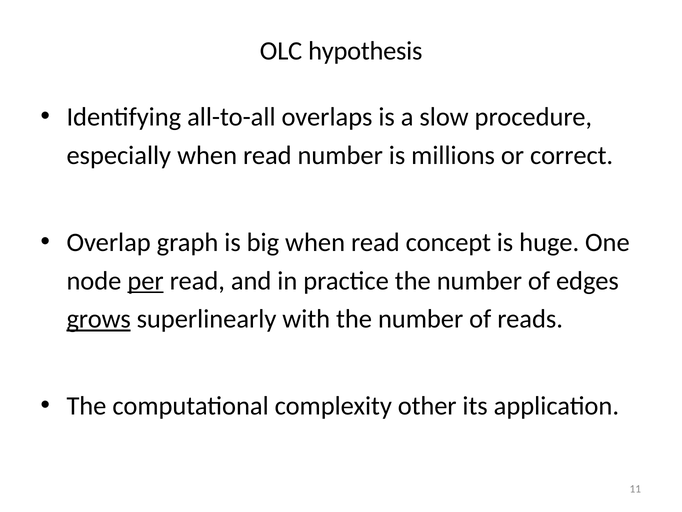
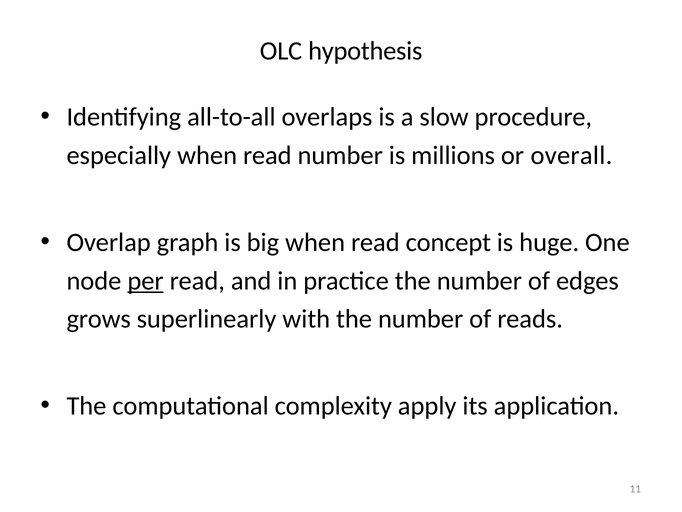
correct: correct -> overall (571, 155)
grows underline: present -> none (99, 319)
other: other -> apply (427, 406)
